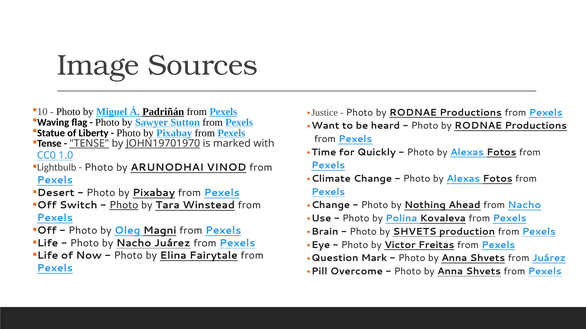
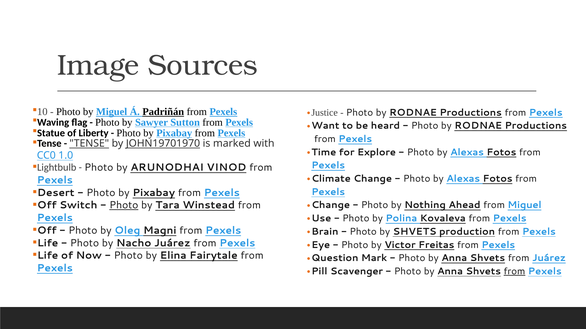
Quickly: Quickly -> Explore (377, 152)
from Nacho: Nacho -> Miguel (524, 206)
Overcome: Overcome -> Scavenger (357, 272)
from underline: none -> present (514, 272)
